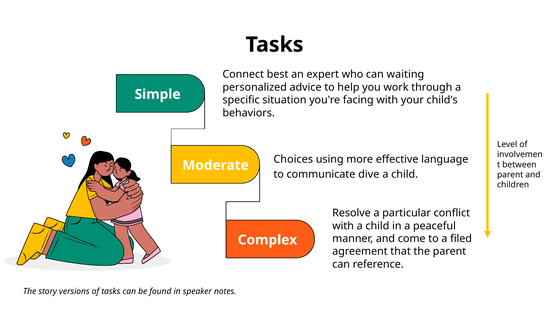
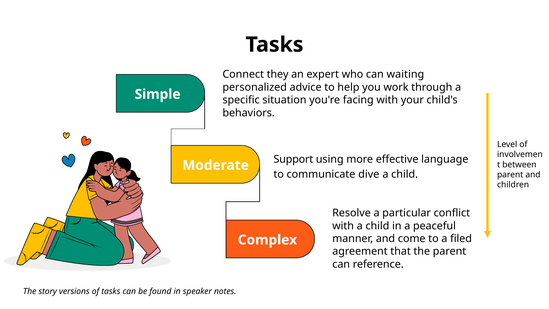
best: best -> they (278, 74)
Choices: Choices -> Support (293, 159)
